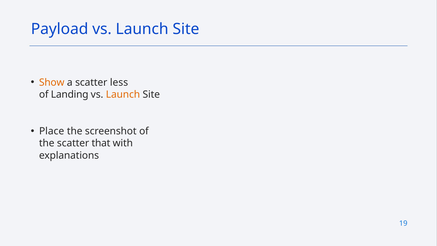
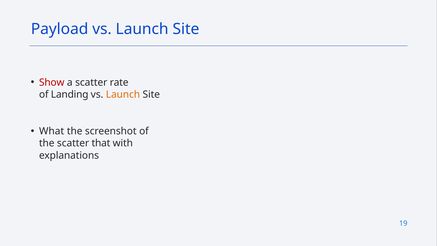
Show colour: orange -> red (52, 82)
less: less -> rate (119, 82)
Place: Place -> What (52, 131)
